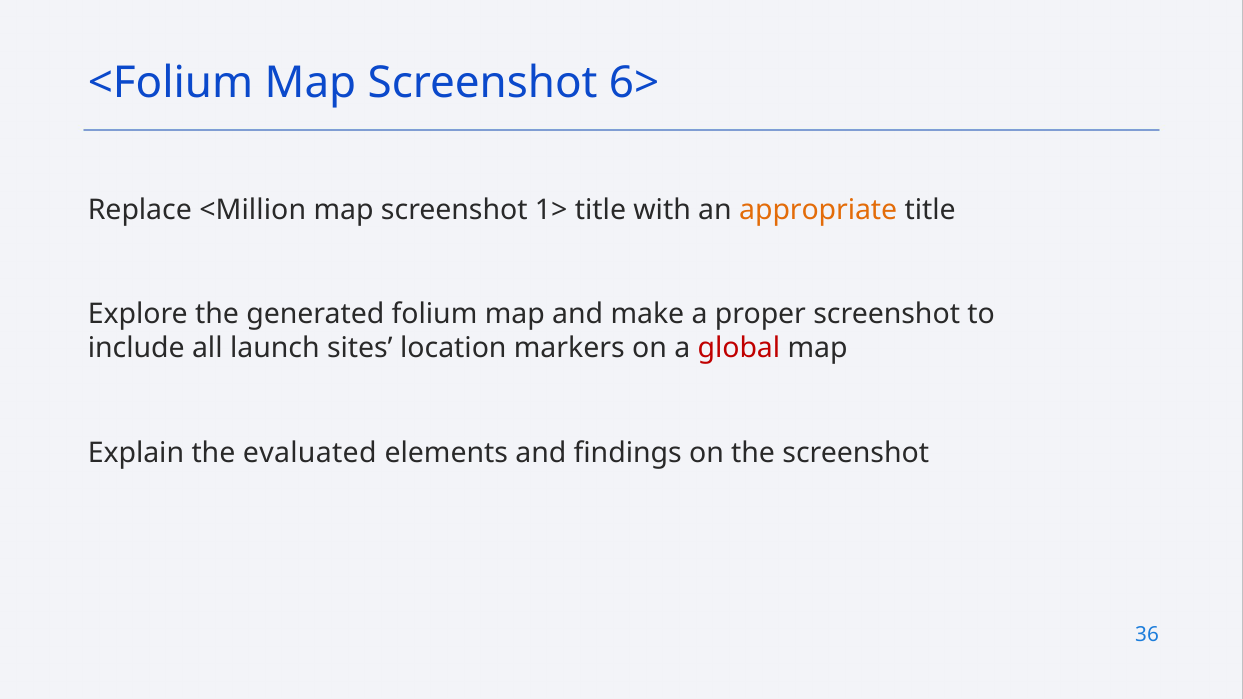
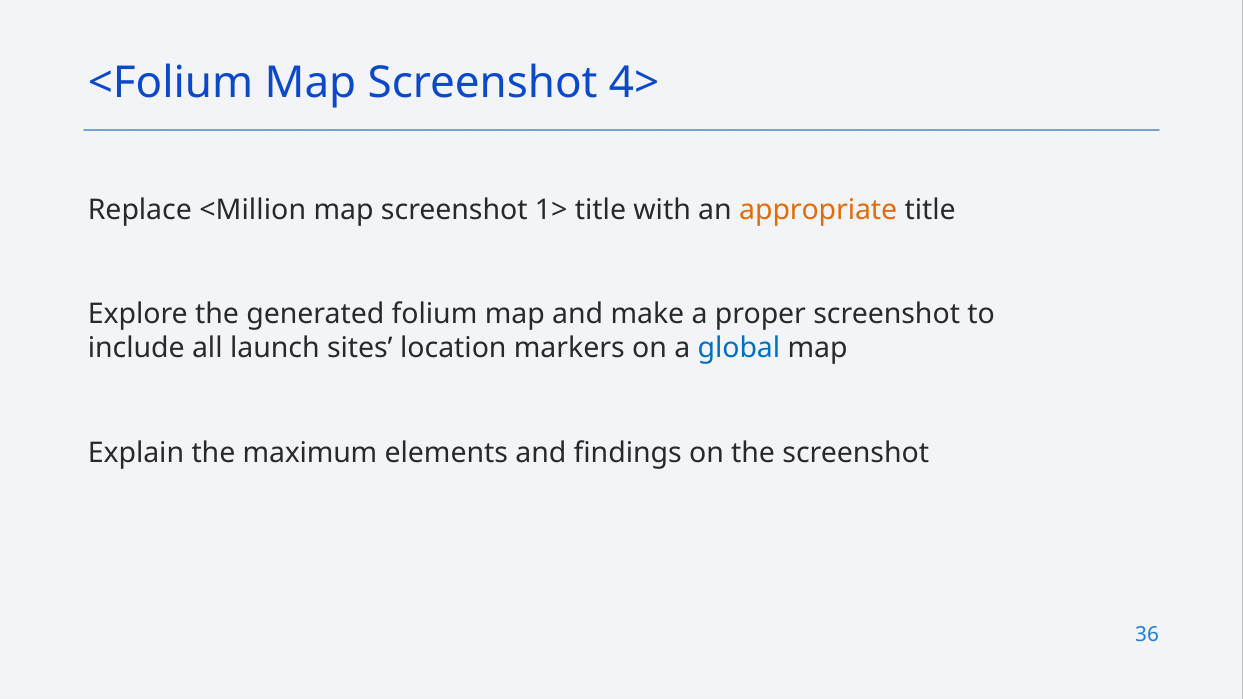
6>: 6> -> 4> (634, 83)
global colour: red -> blue (739, 348)
evaluated: evaluated -> maximum (310, 453)
